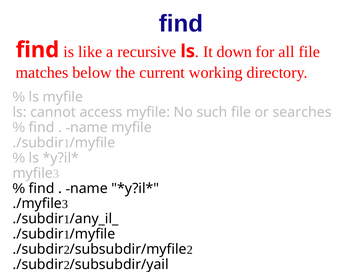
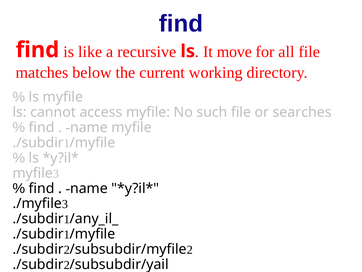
down: down -> move (234, 52)
